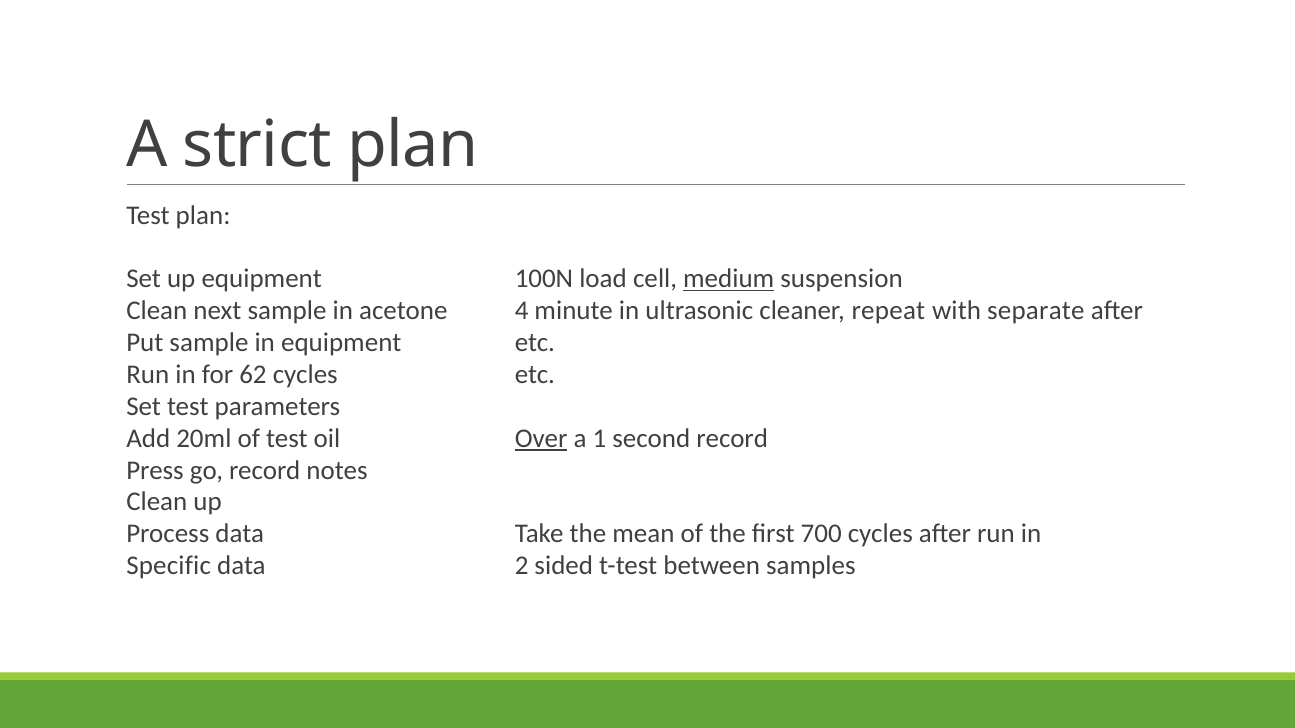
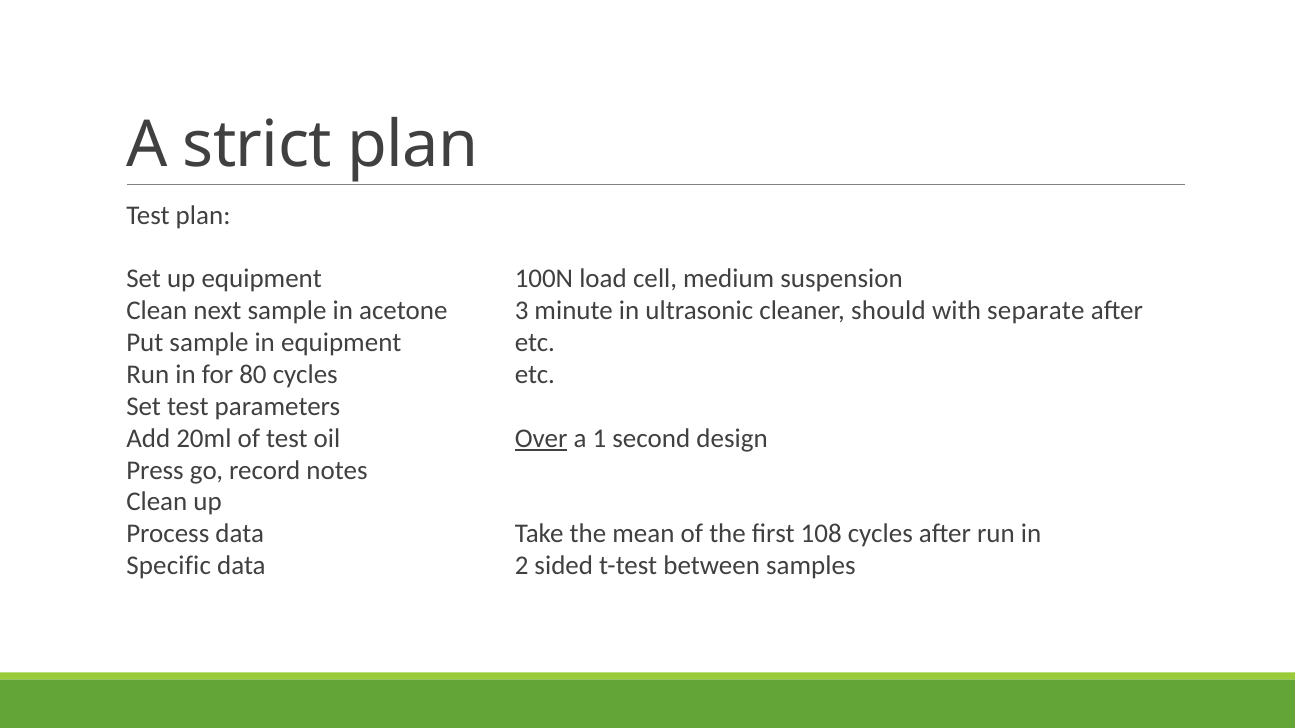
medium underline: present -> none (729, 279)
4: 4 -> 3 (522, 311)
repeat: repeat -> should (888, 311)
62: 62 -> 80 (253, 375)
second record: record -> design (732, 439)
700: 700 -> 108 (821, 534)
